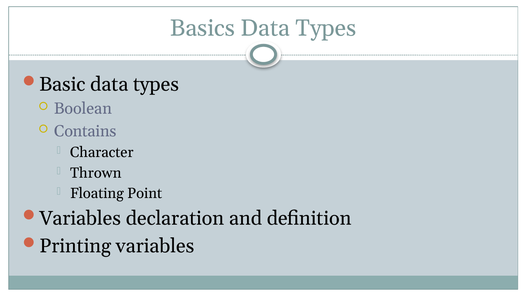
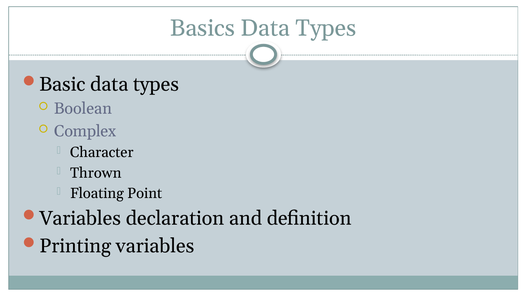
Contains: Contains -> Complex (85, 131)
